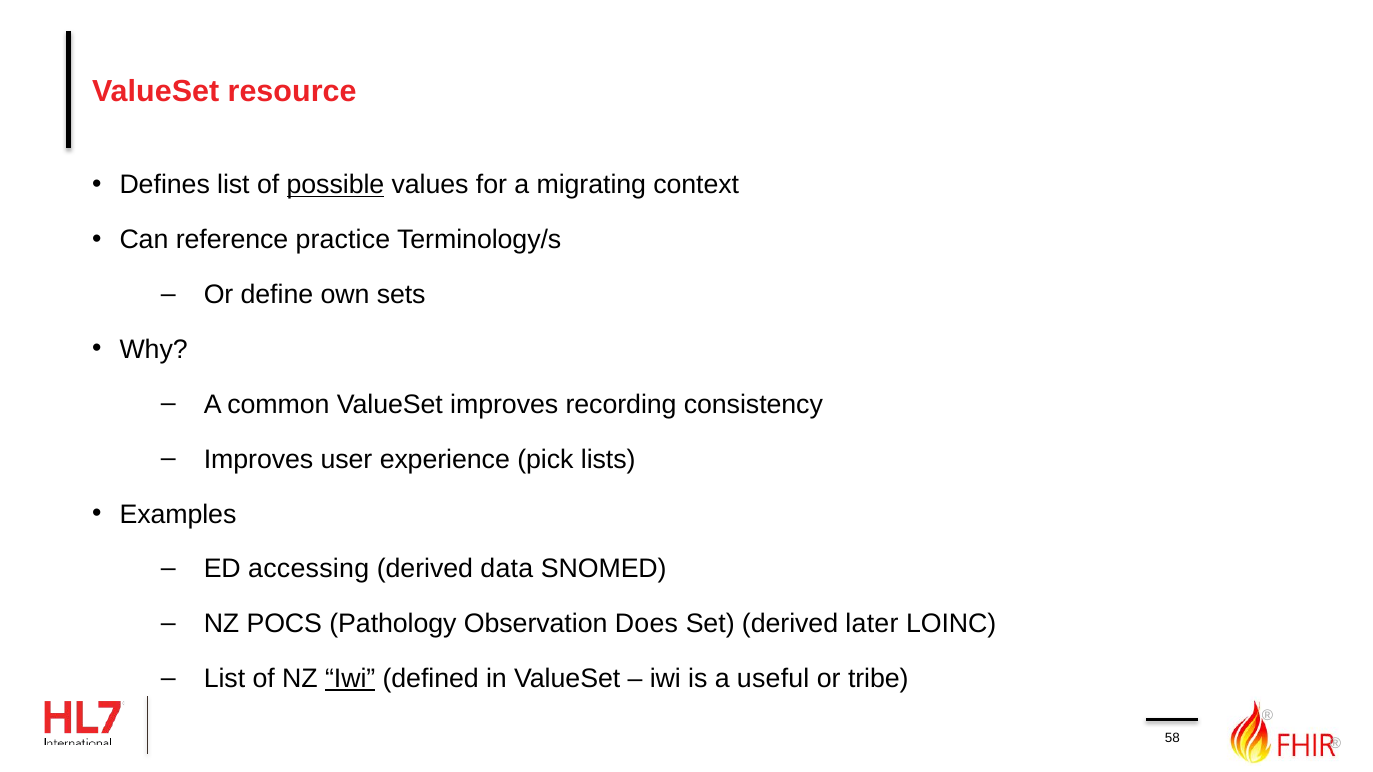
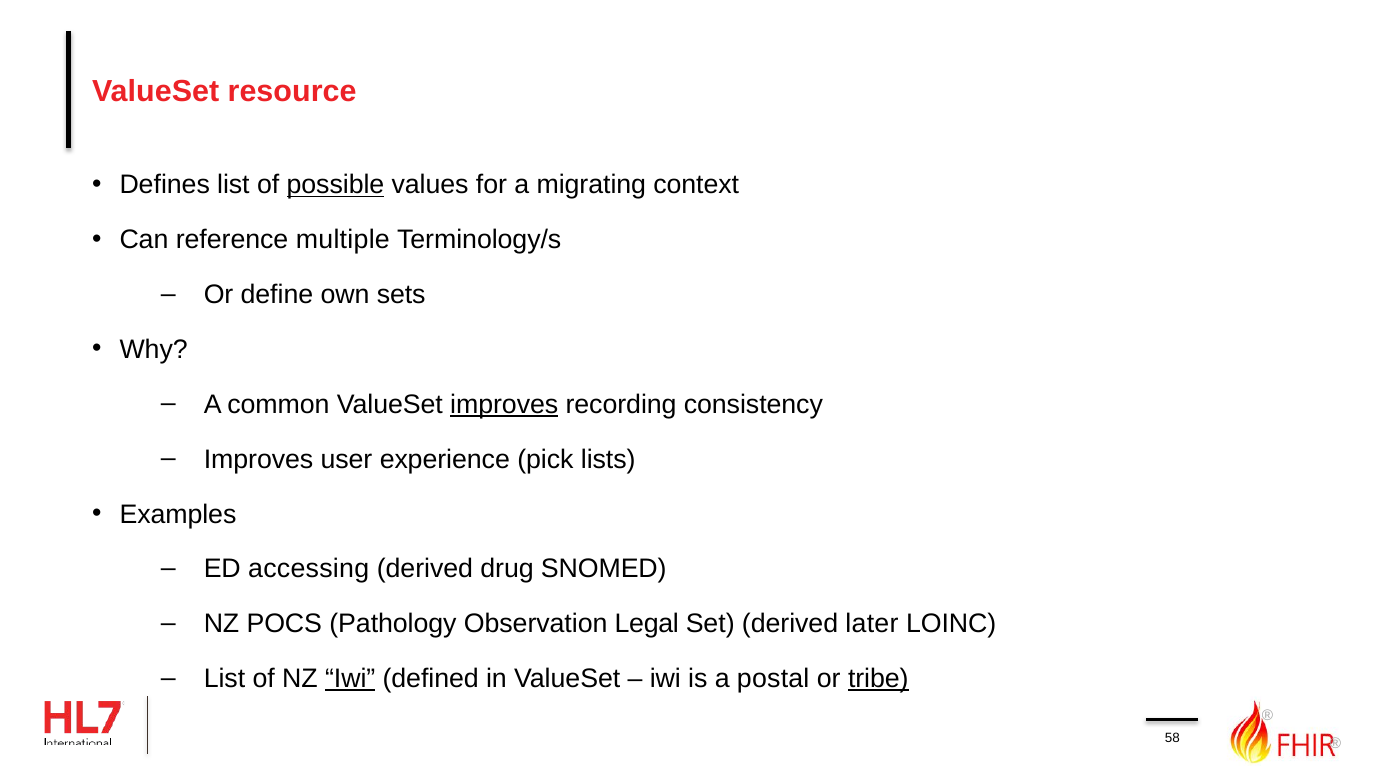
practice: practice -> multiple (343, 240)
improves underline: none -> present (504, 405)
data: data -> drug (507, 569)
Does: Does -> Legal (647, 624)
useful: useful -> postal (773, 679)
tribe underline: none -> present (878, 679)
